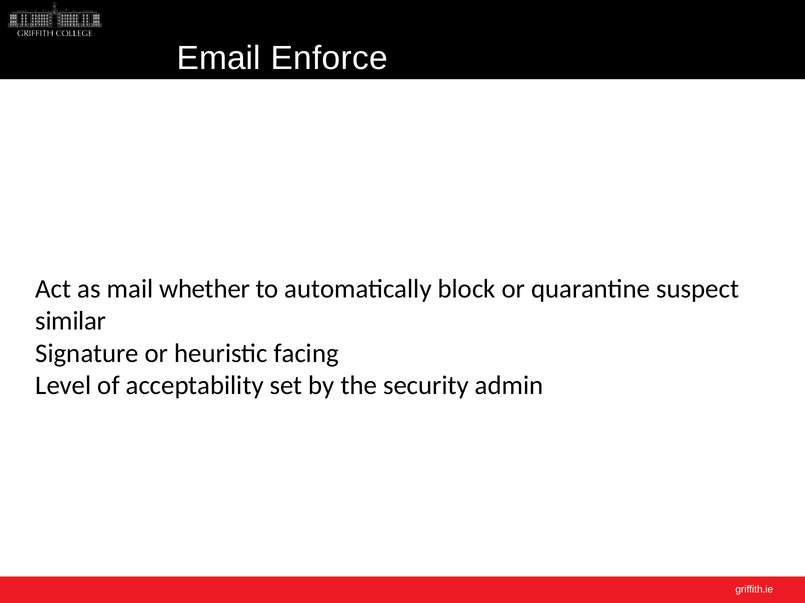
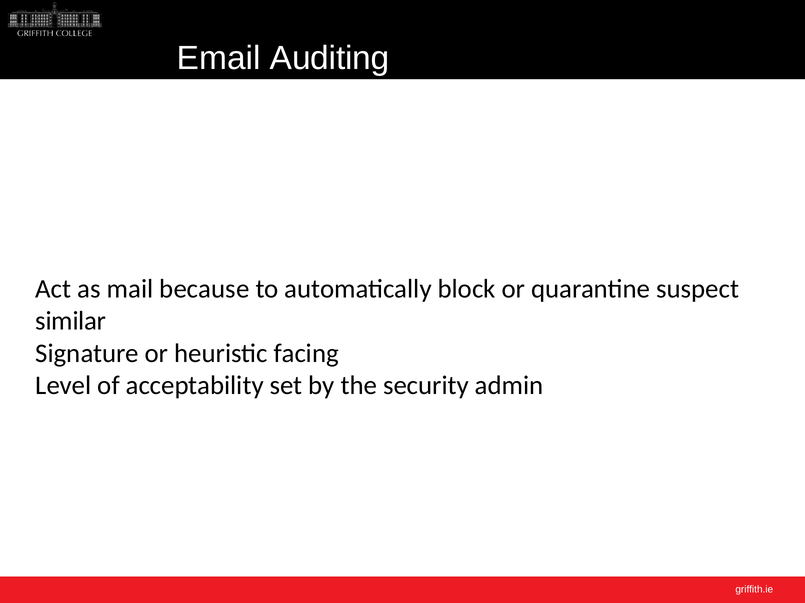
Enforce: Enforce -> Auditing (330, 58)
whether: whether -> because (204, 289)
